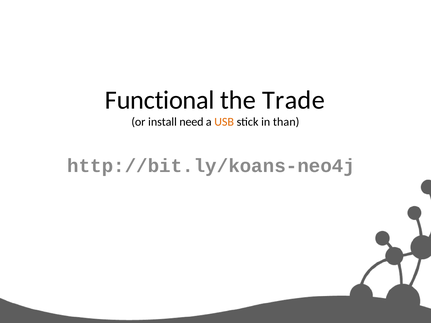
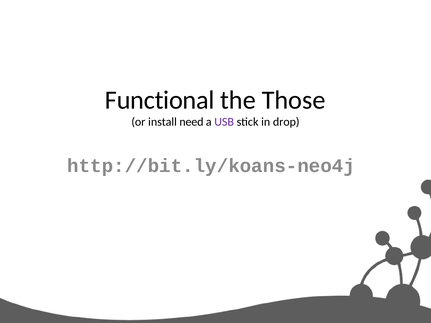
Trade: Trade -> Those (294, 100)
USB colour: orange -> purple (224, 122)
than: than -> drop (286, 122)
